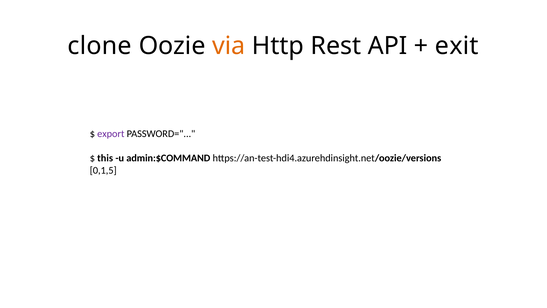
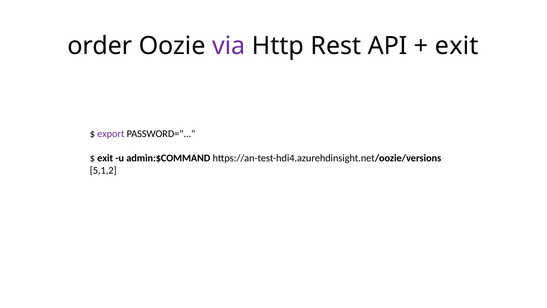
clone: clone -> order (100, 46)
via colour: orange -> purple (229, 46)
this: this -> exit (105, 158)
0,1,5: 0,1,5 -> 5,1,2 (103, 170)
